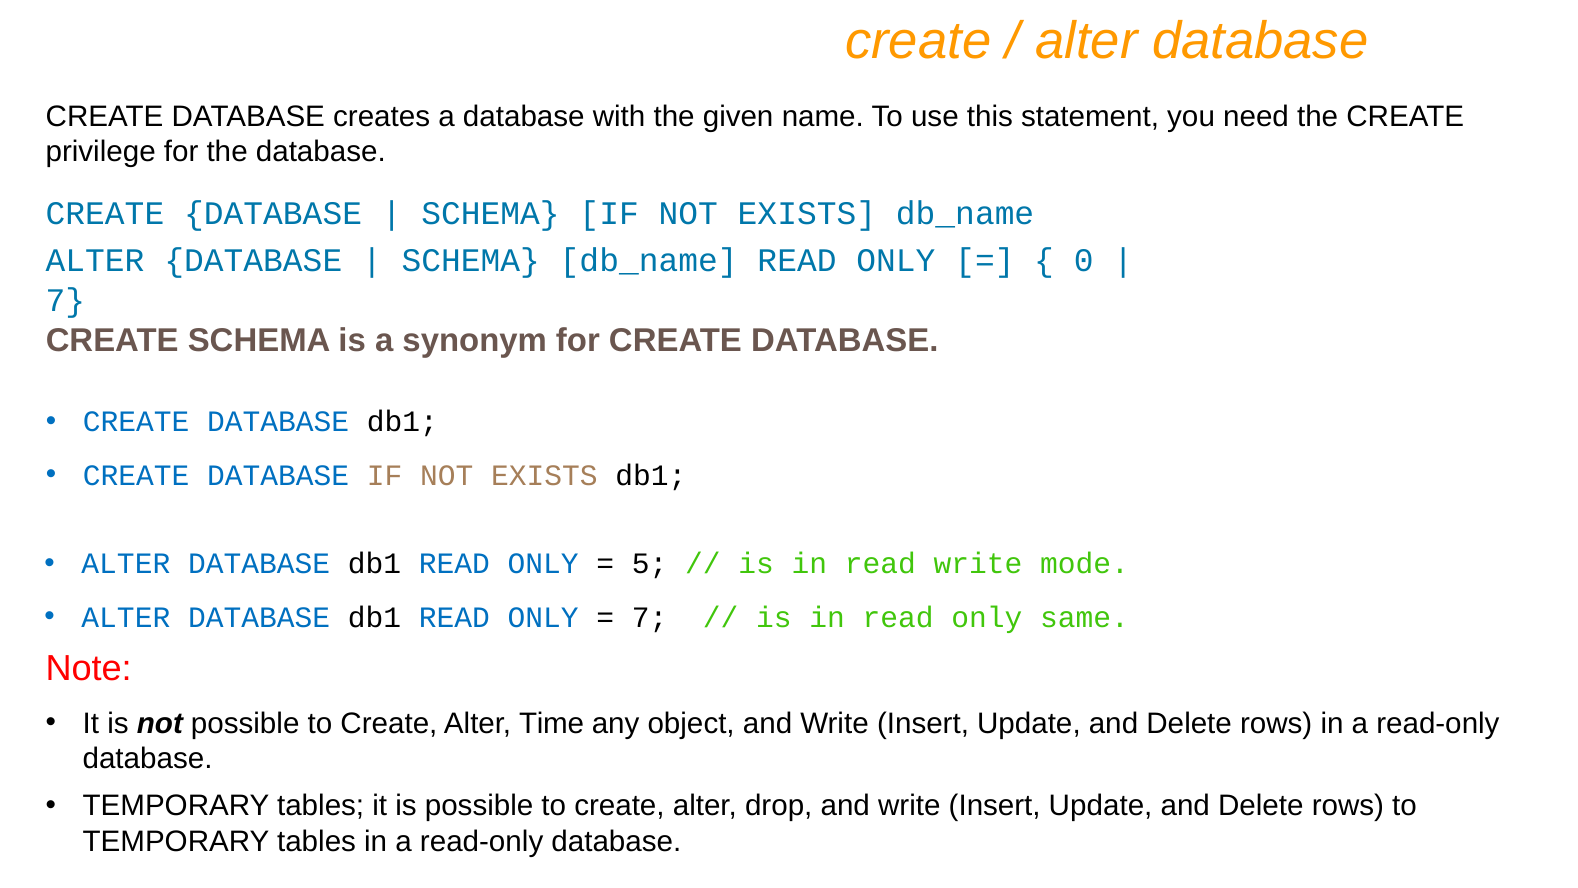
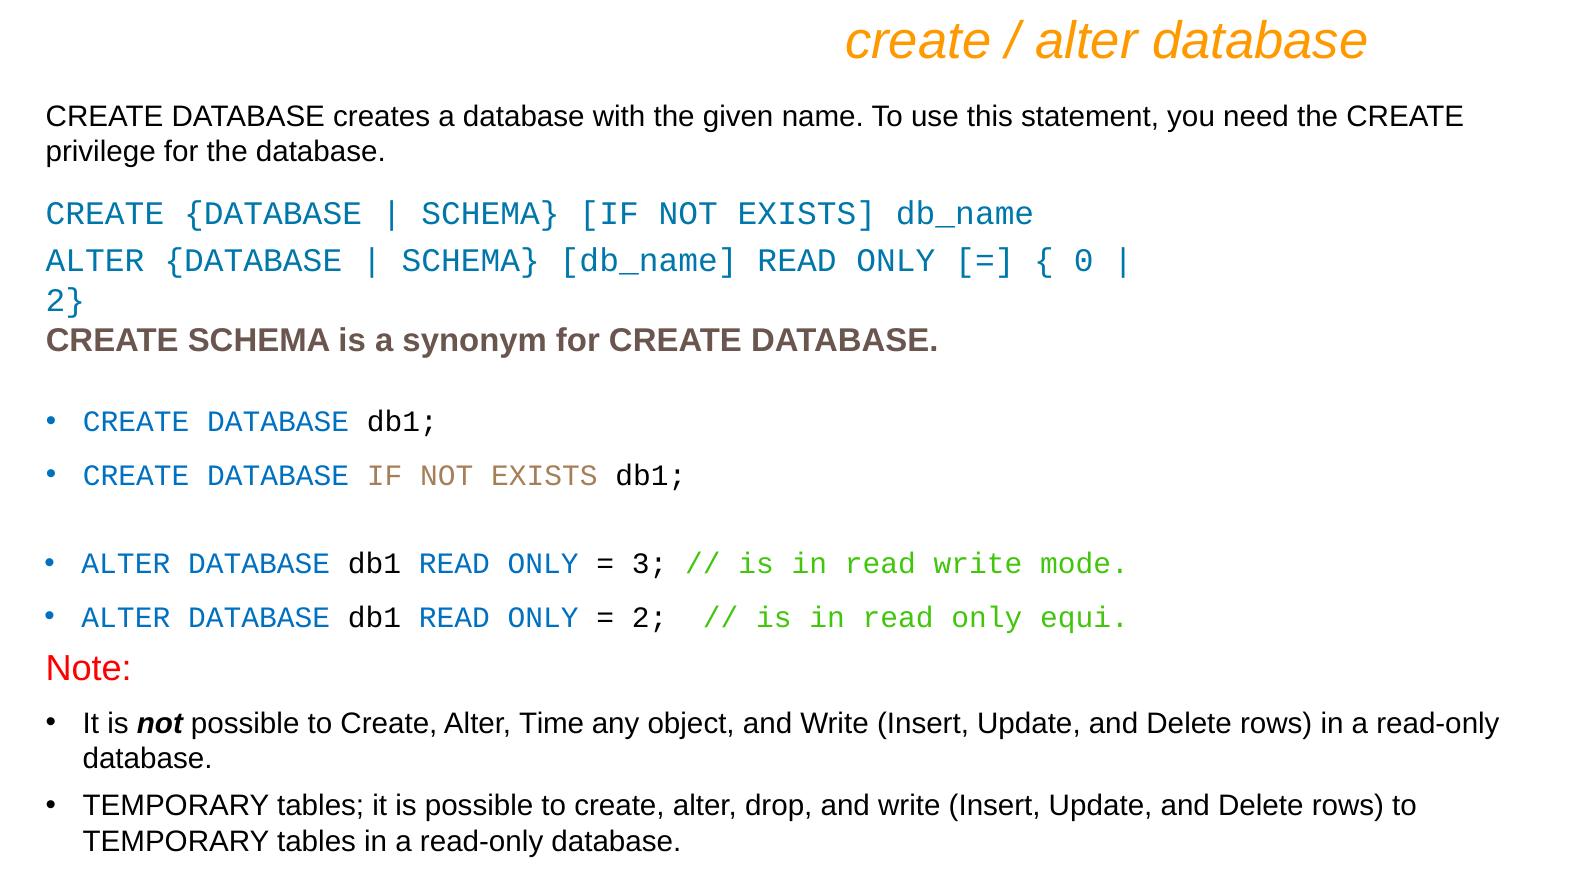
7: 7 -> 2 (65, 300)
5: 5 -> 3 (650, 564)
7: 7 -> 2 (650, 617)
same: same -> equi (1084, 617)
